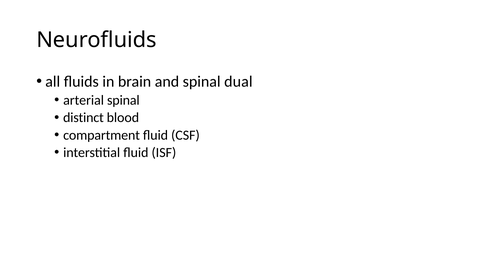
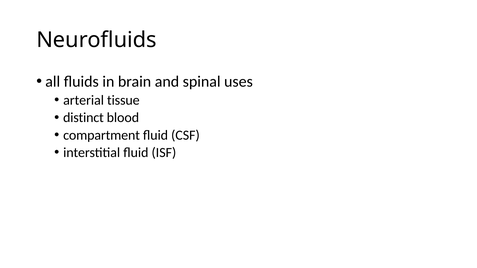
dual: dual -> uses (238, 82)
arterial spinal: spinal -> tissue (123, 100)
